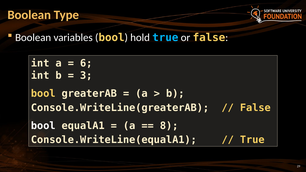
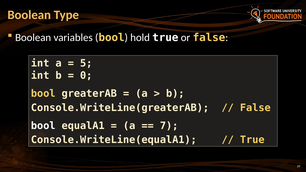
true colour: light blue -> white (165, 38)
6: 6 -> 5 (86, 63)
3: 3 -> 0 (86, 76)
8: 8 -> 7 (169, 126)
